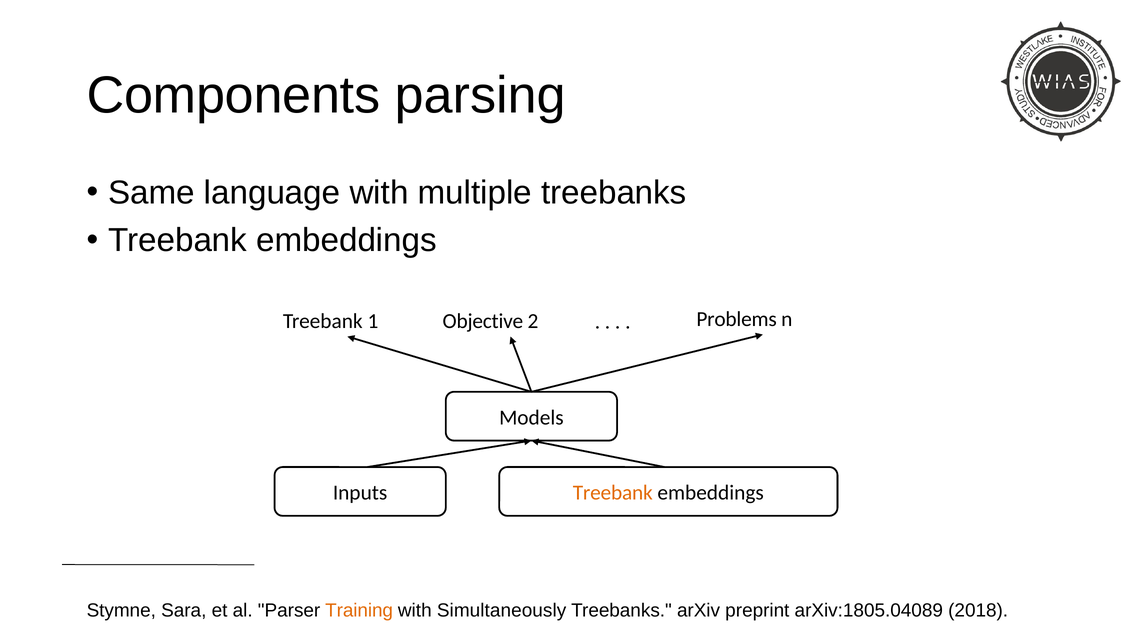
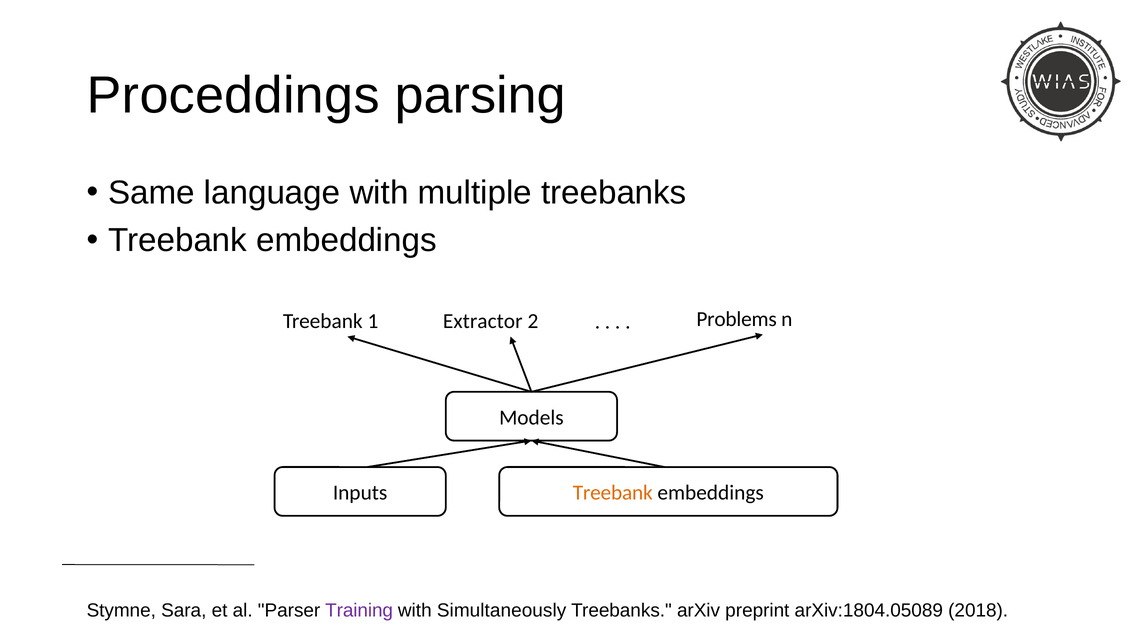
Components: Components -> Proceddings (233, 96)
Objective: Objective -> Extractor (483, 321)
Training colour: orange -> purple (359, 610)
arXiv:1805.04089: arXiv:1805.04089 -> arXiv:1804.05089 (869, 610)
